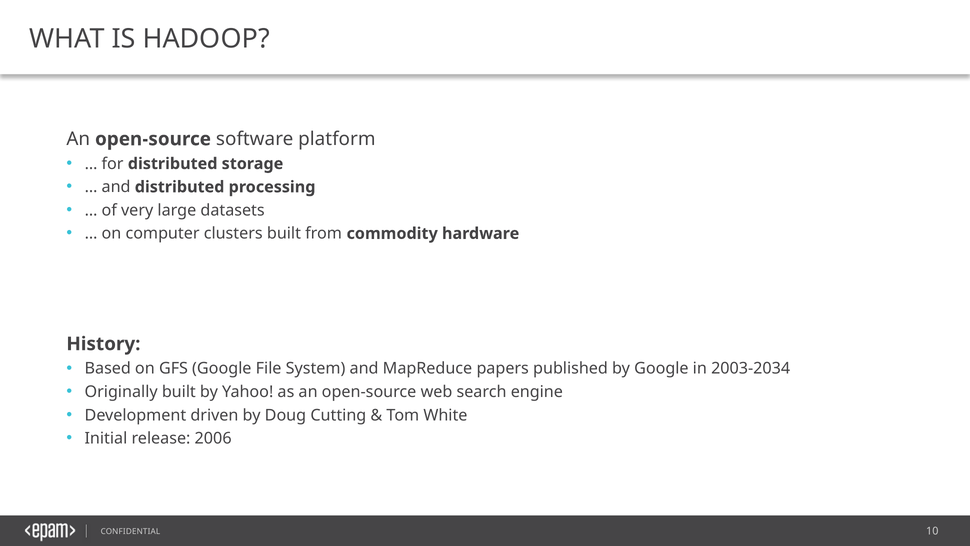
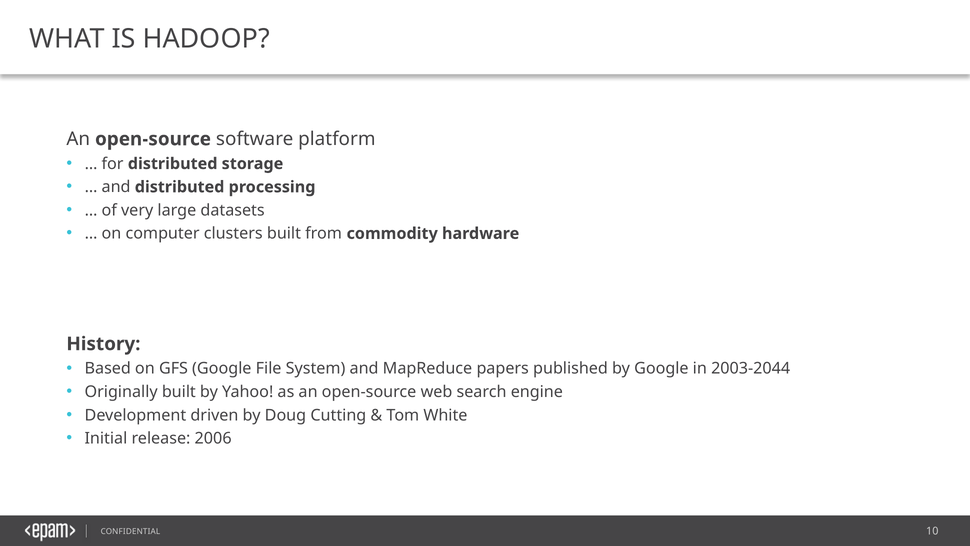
2003-2034: 2003-2034 -> 2003-2044 (751, 368)
